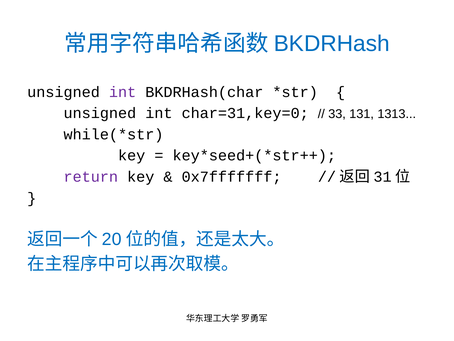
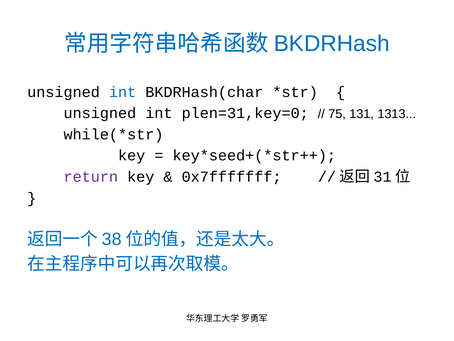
int colour: purple -> blue (123, 92)
char=31,key=0: char=31,key=0 -> plen=31,key=0 (245, 113)
33: 33 -> 75 (337, 114)
20: 20 -> 38 (112, 239)
